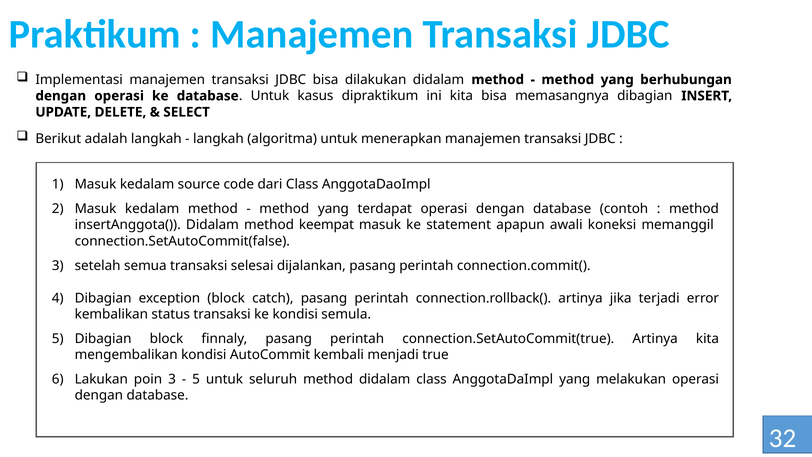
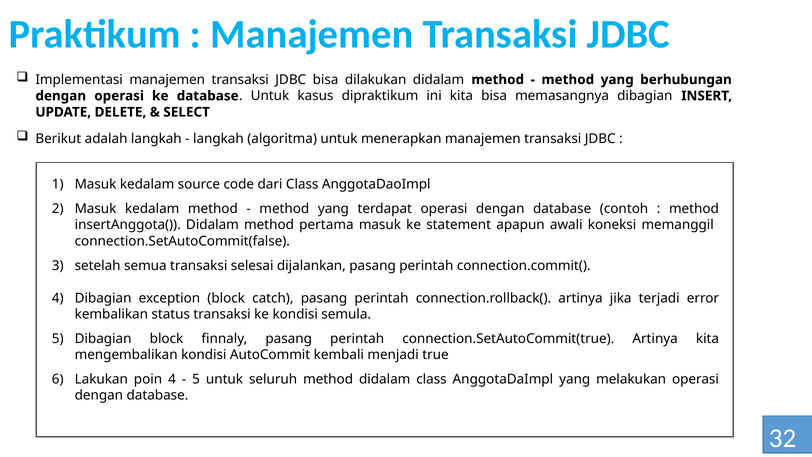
keempat: keempat -> pertama (326, 225)
poin 3: 3 -> 4 (172, 379)
